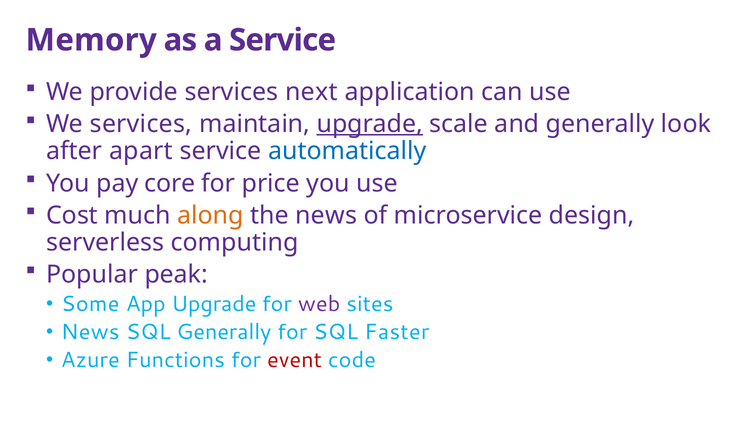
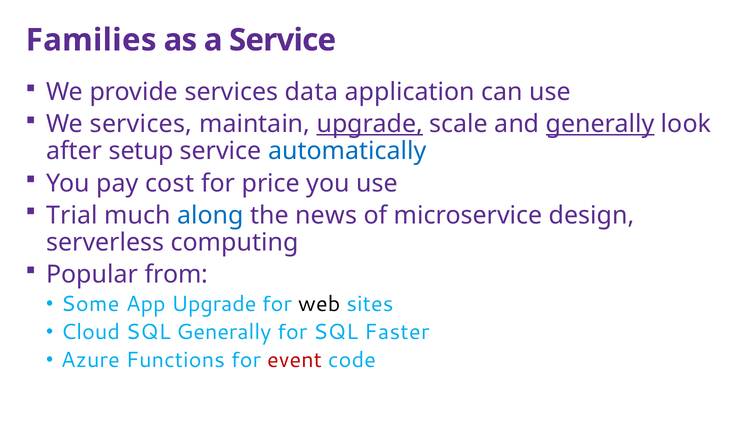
Memory: Memory -> Families (91, 40)
next: next -> data (311, 92)
generally underline: none -> present (600, 124)
apart: apart -> setup (141, 151)
core: core -> cost (170, 183)
Cost: Cost -> Trial (72, 215)
along colour: orange -> blue (210, 215)
peak: peak -> from (176, 274)
web colour: purple -> black (319, 304)
News: News -> Cloud (90, 332)
